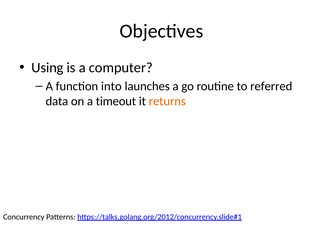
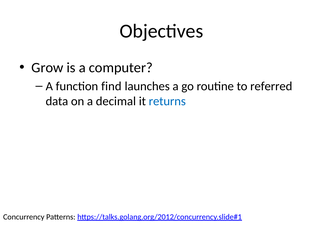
Using: Using -> Grow (47, 68)
into: into -> find (111, 86)
timeout: timeout -> decimal (116, 101)
returns colour: orange -> blue (167, 101)
